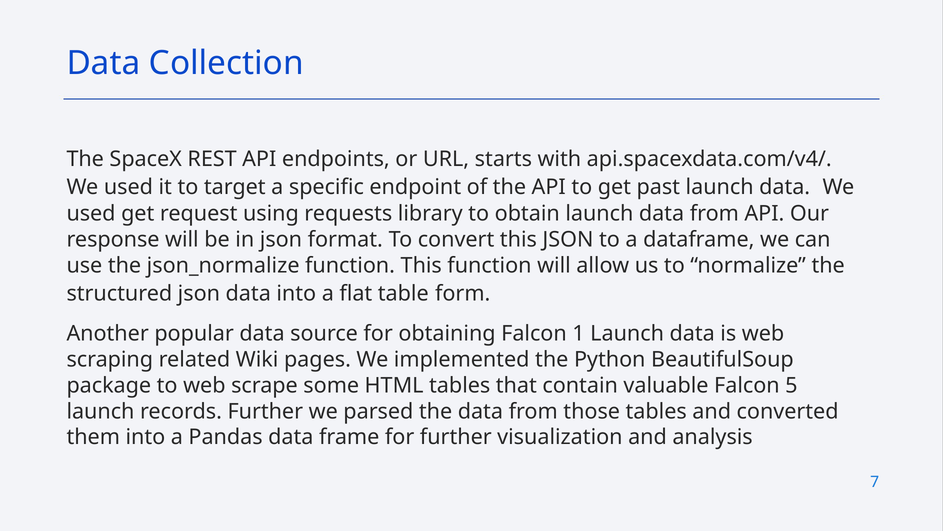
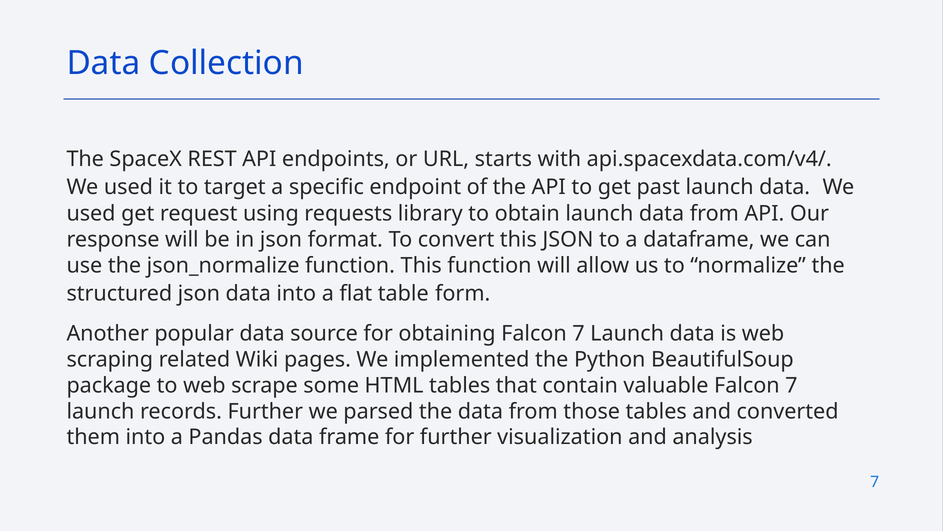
obtaining Falcon 1: 1 -> 7 (579, 333)
valuable Falcon 5: 5 -> 7 (791, 385)
